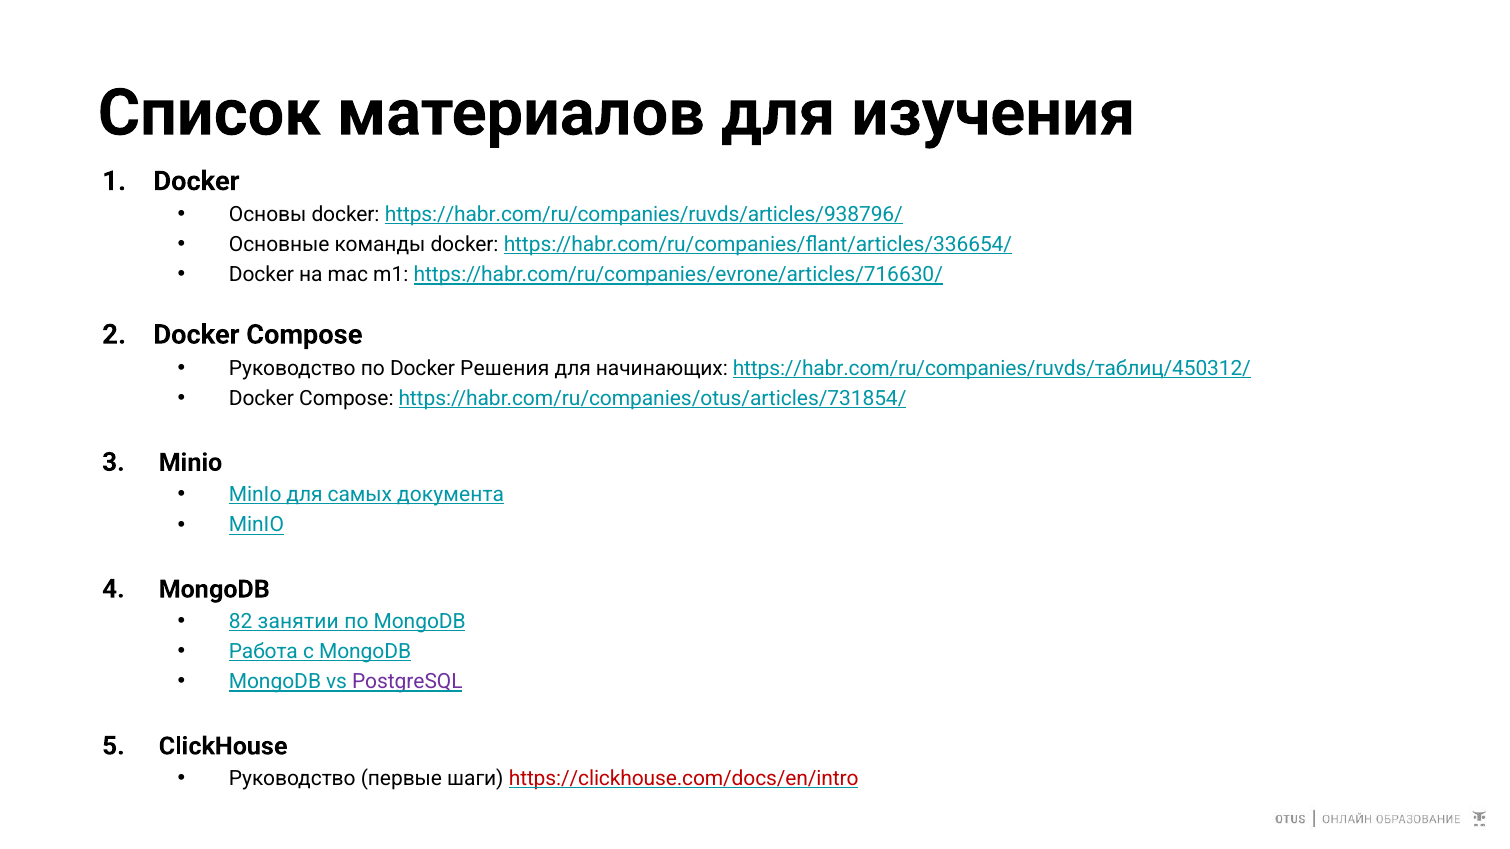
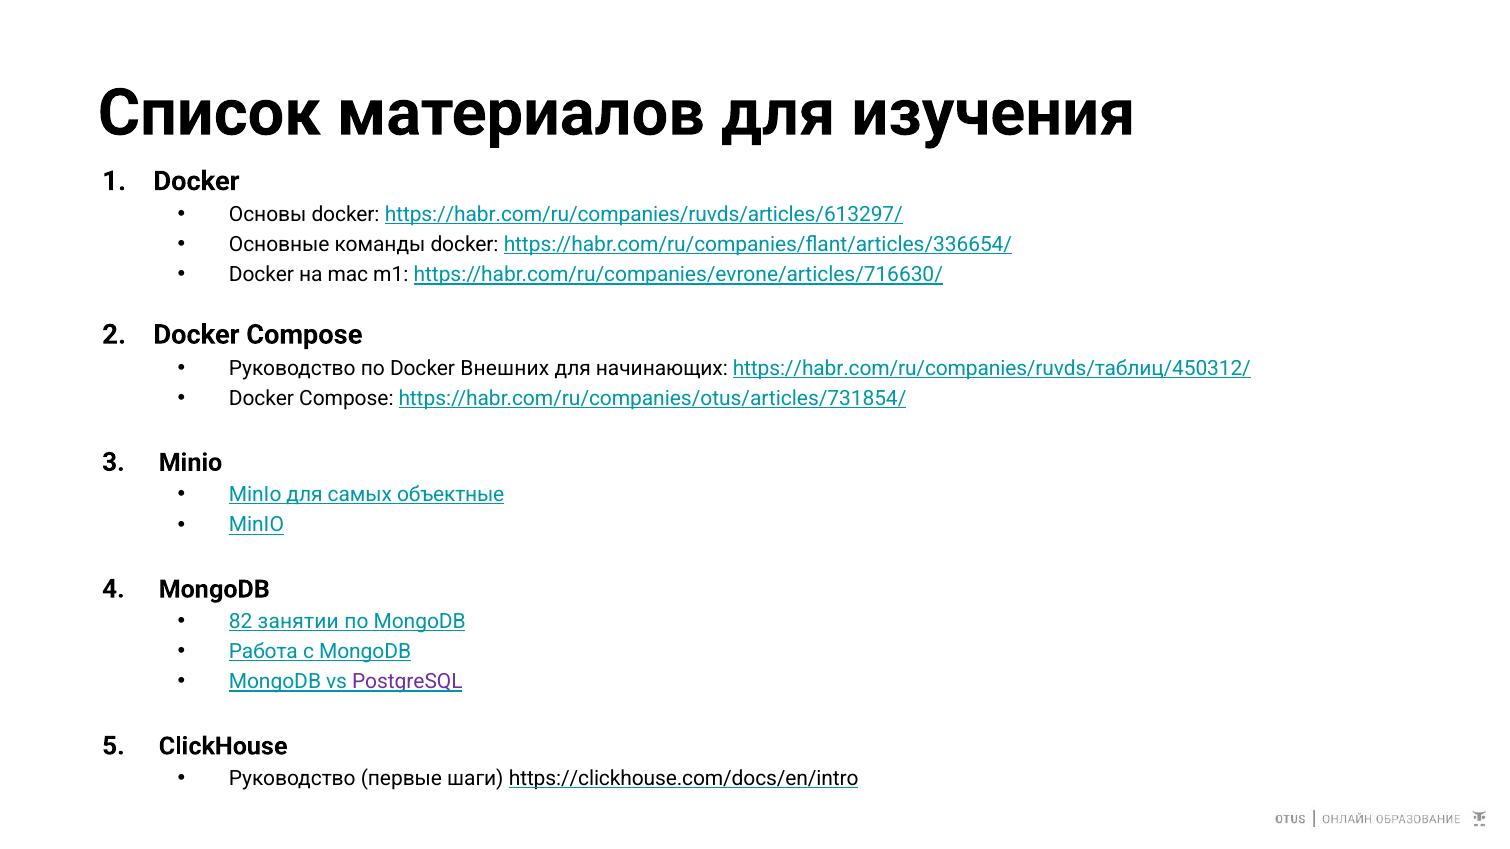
https://habr.com/ru/companies/ruvds/articles/938796/: https://habr.com/ru/companies/ruvds/articles/938796/ -> https://habr.com/ru/companies/ruvds/articles/613297/ (644, 215)
Решения: Решения -> Внешних (505, 368)
документа: документа -> объектные (451, 495)
https://clickhouse.com/docs/en/intro colour: red -> black (684, 779)
